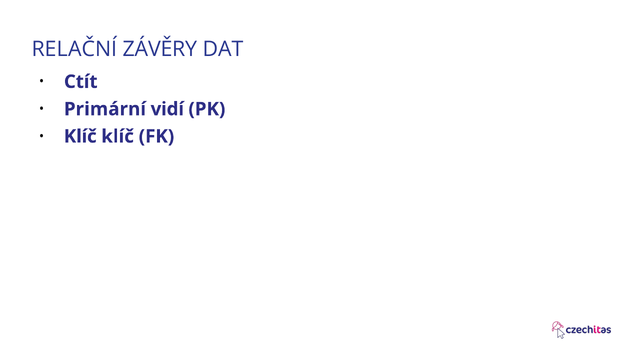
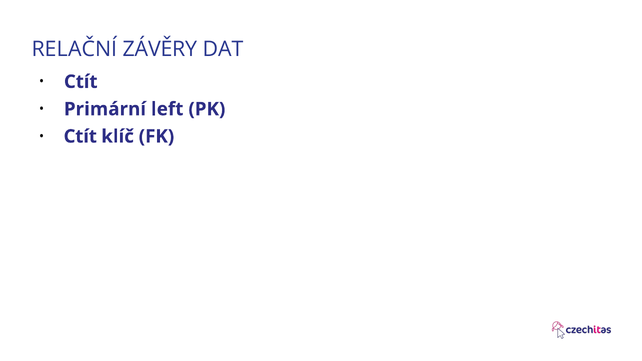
vidí: vidí -> left (167, 109)
Klíč: Klíč -> Ctít (80, 136)
